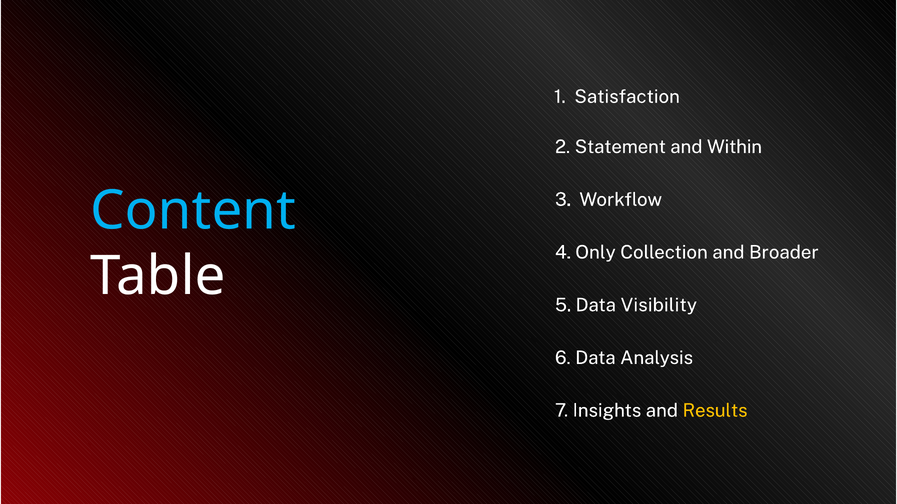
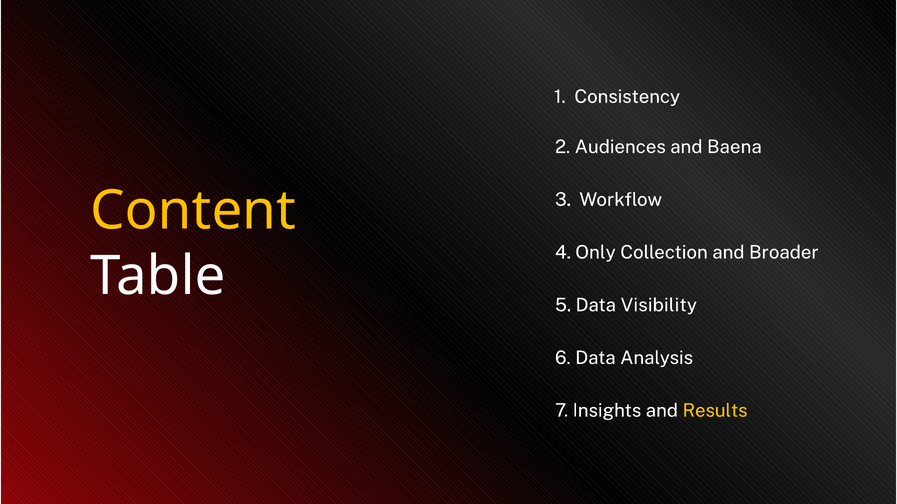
Satisfaction: Satisfaction -> Consistency (627, 97)
Statement: Statement -> Audiences (620, 147)
Within: Within -> Baena (734, 147)
Content colour: light blue -> yellow (193, 211)
